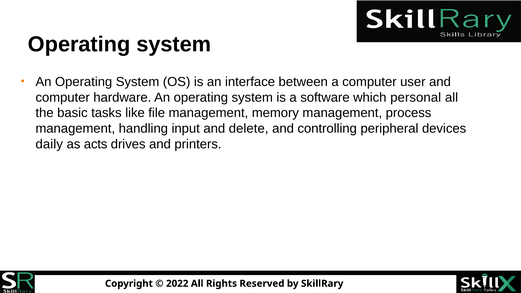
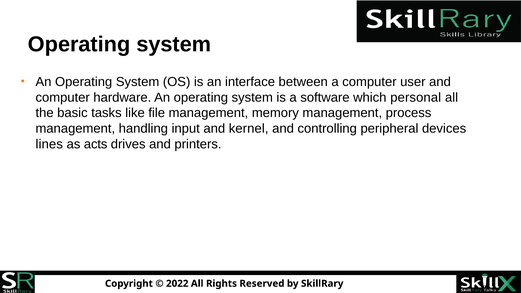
delete: delete -> kernel (249, 129)
daily: daily -> lines (49, 144)
